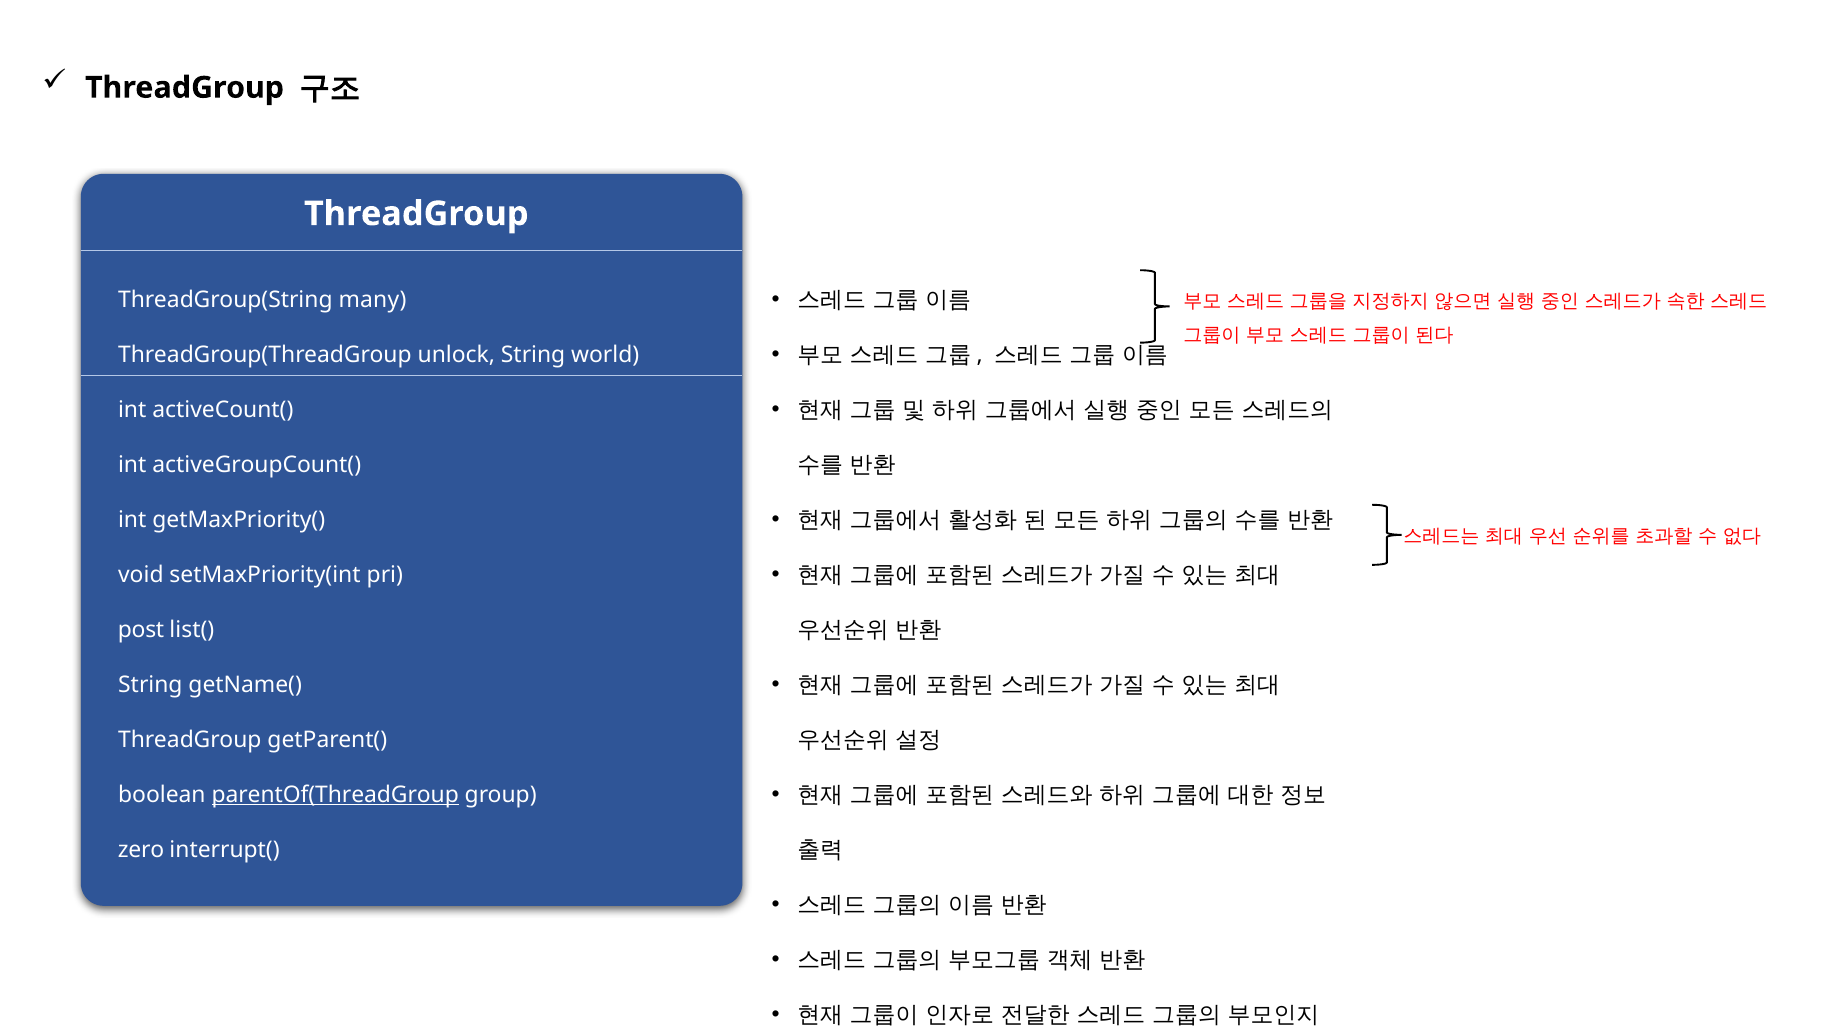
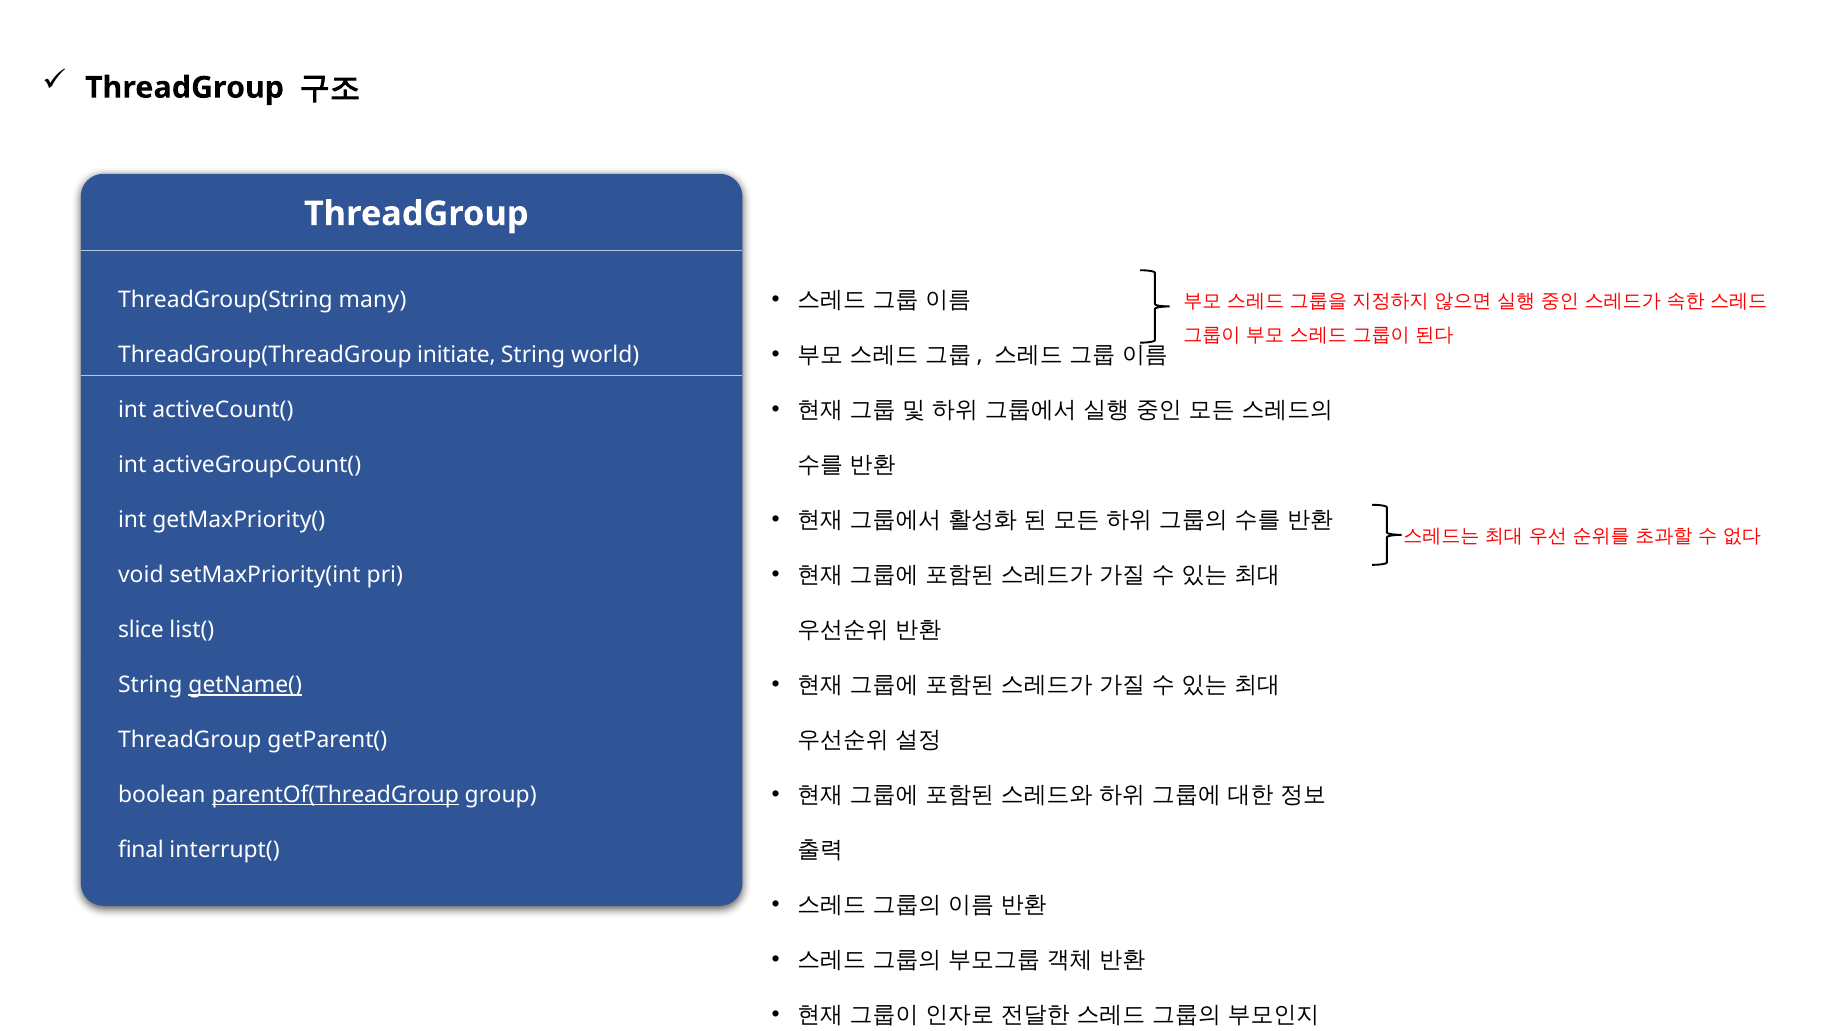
unlock: unlock -> initiate (456, 355)
post: post -> slice (141, 630)
getName( underline: none -> present (245, 685)
zero: zero -> final (141, 850)
